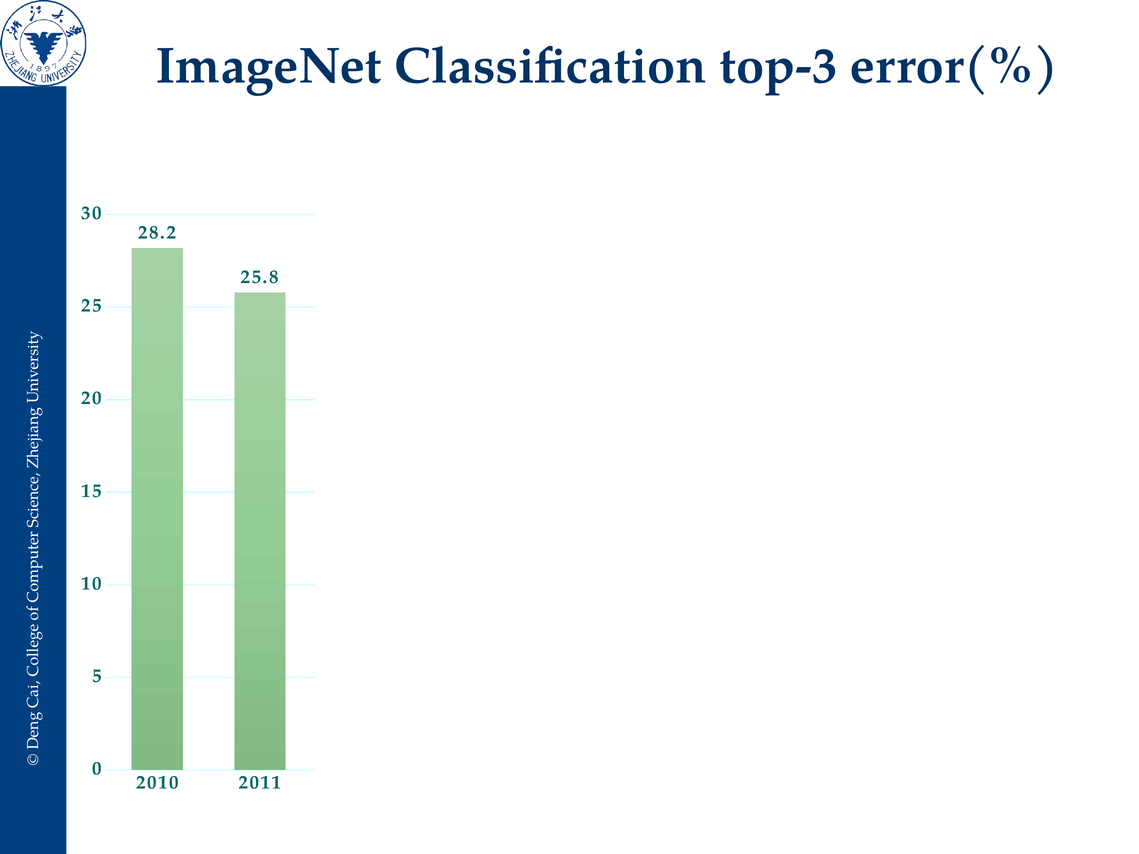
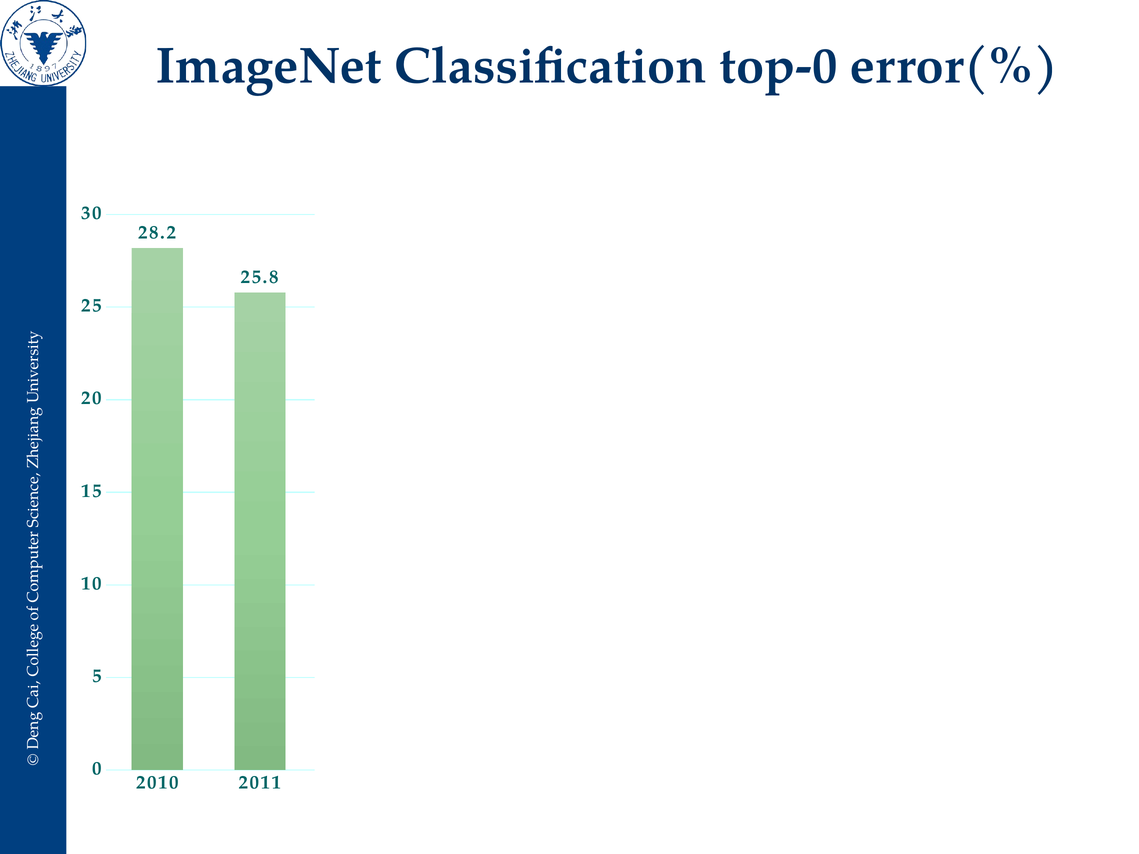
top-3: top-3 -> top-0 (778, 66)
